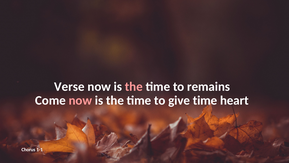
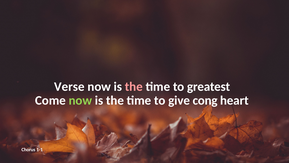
remains: remains -> greatest (209, 86)
now colour: pink -> light green (80, 100)
give time: time -> cong (205, 100)
